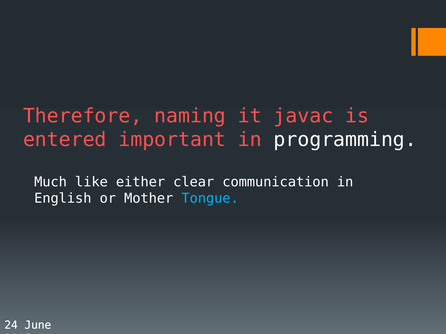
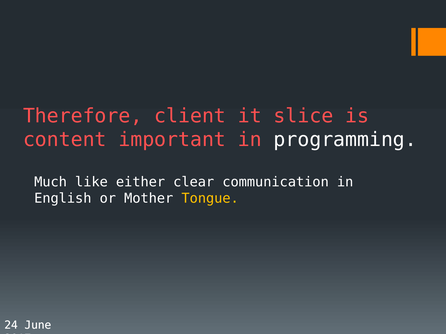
naming: naming -> client (190, 116)
javac: javac -> slice (303, 116)
entered: entered -> content (65, 140)
Tongue colour: light blue -> yellow (210, 199)
